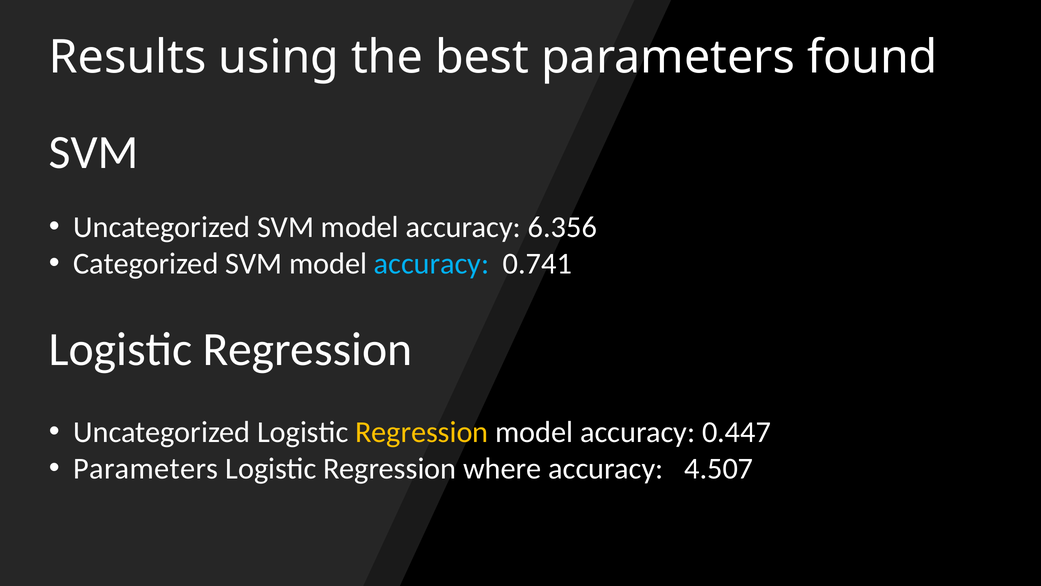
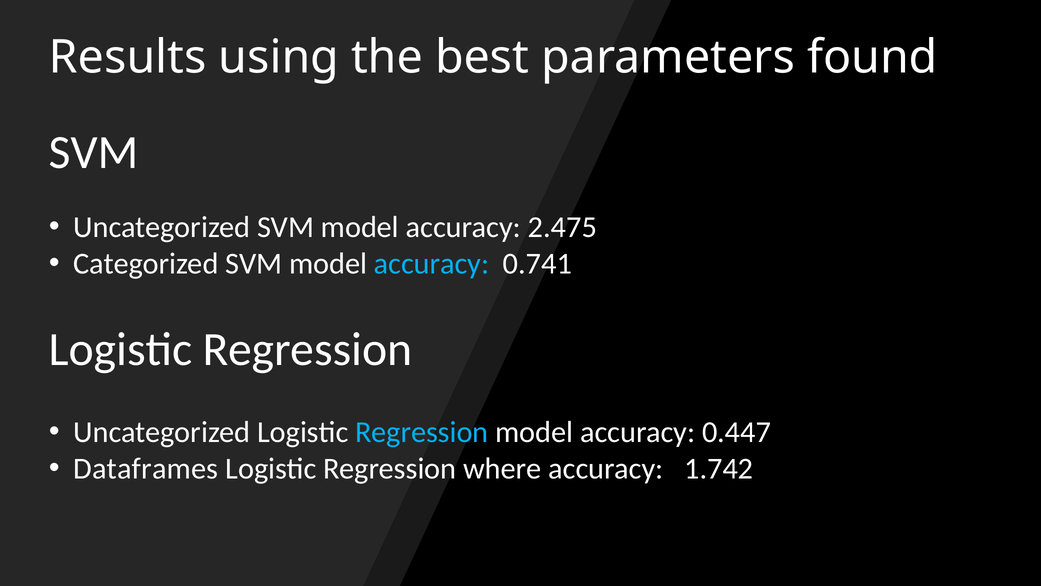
6.356: 6.356 -> 2.475 (563, 227)
Regression colour: yellow -> light blue (422, 432)
Parameters: Parameters -> Dataframes (146, 468)
4.507: 4.507 -> 1.742 (719, 468)
